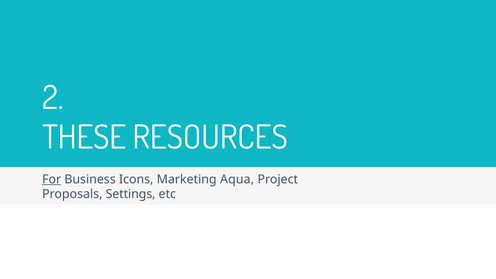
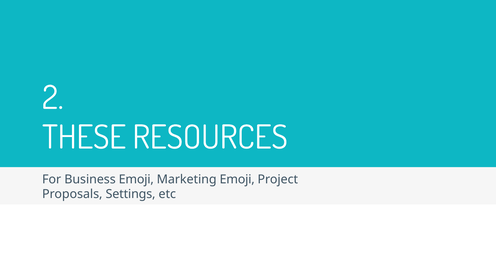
For underline: present -> none (52, 179)
Business Icons: Icons -> Emoji (136, 179)
Marketing Aqua: Aqua -> Emoji (237, 179)
